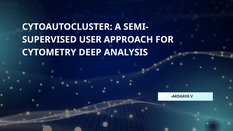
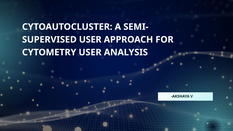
CYTOMETRY DEEP: DEEP -> USER (90, 52)
